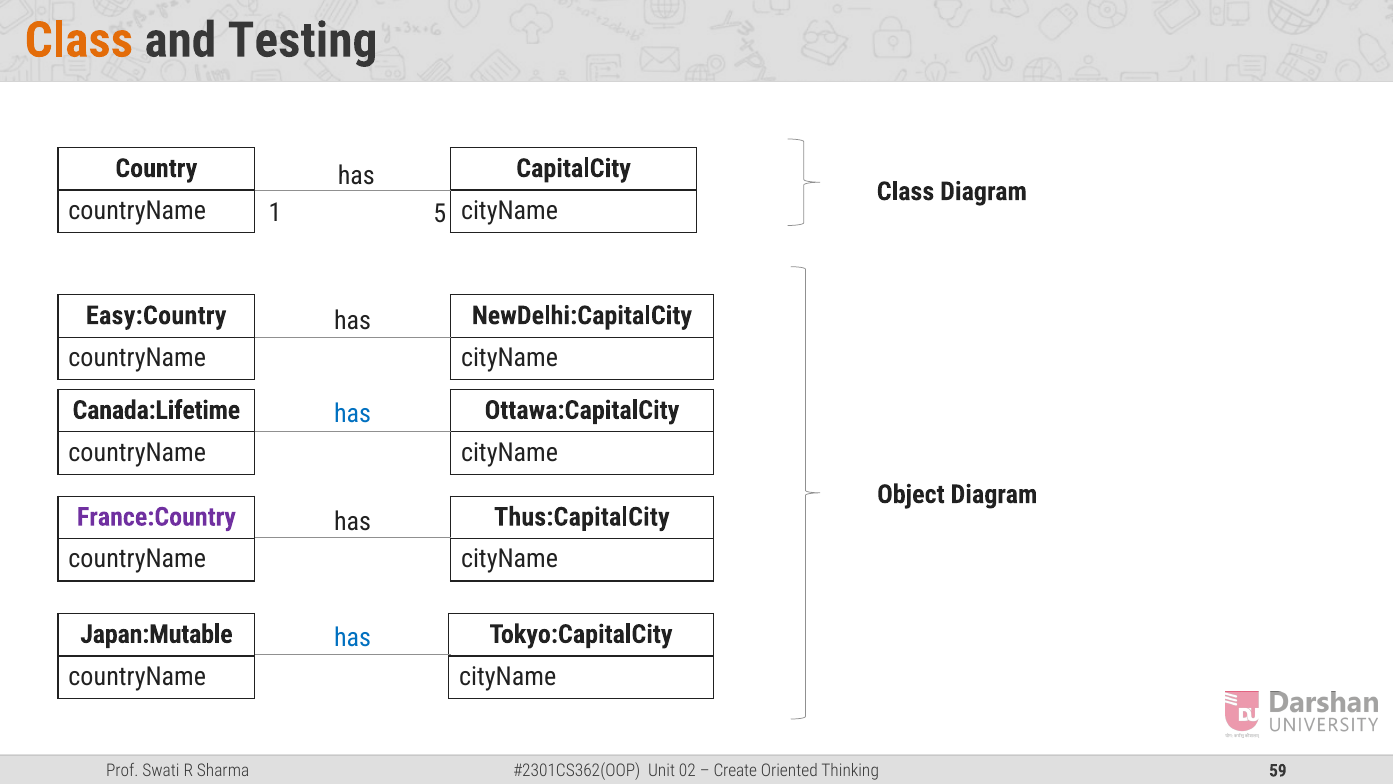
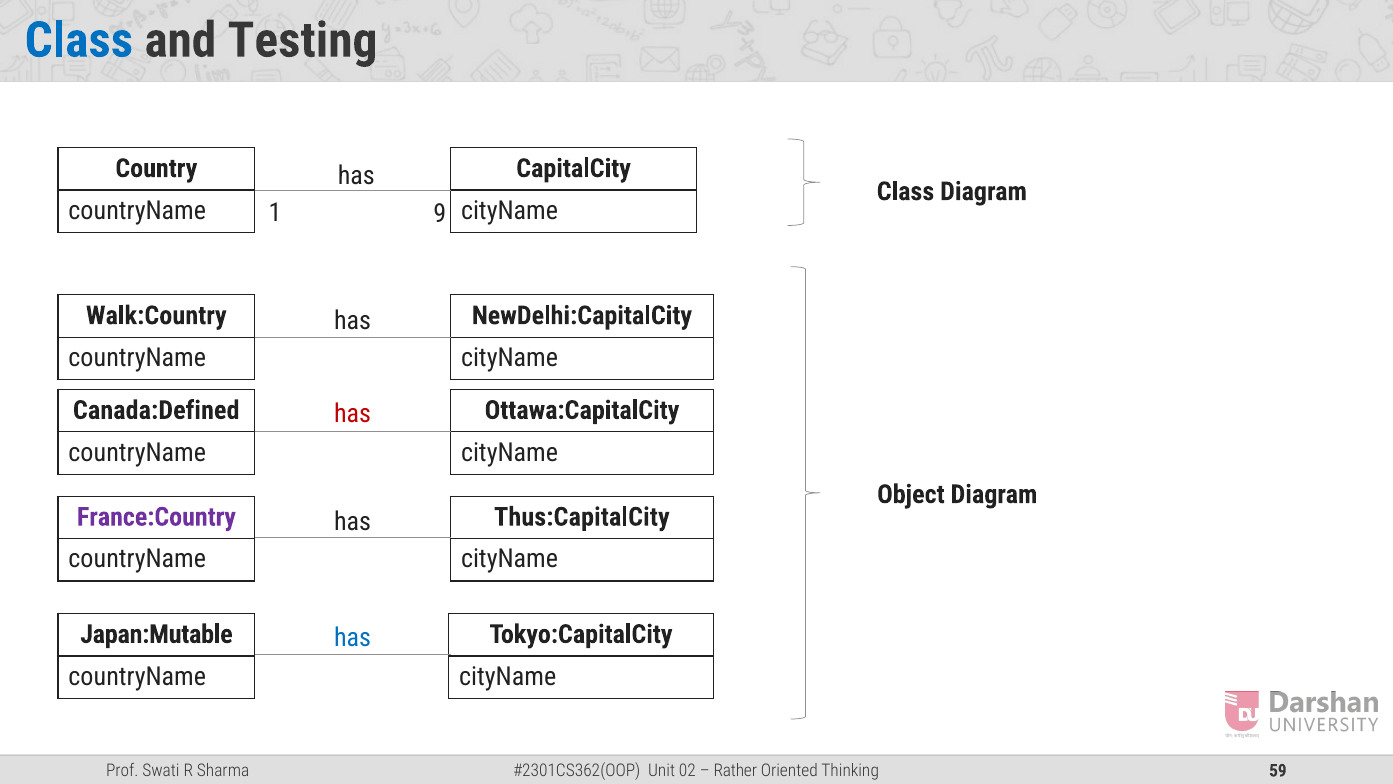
Class colour: orange -> blue (79, 40)
5: 5 -> 9 (440, 214)
Easy:Country: Easy:Country -> Walk:Country (156, 315)
Canada:Lifetime: Canada:Lifetime -> Canada:Defined (156, 410)
has colour: blue -> red (353, 414)
Create: Create -> Rather (735, 770)
